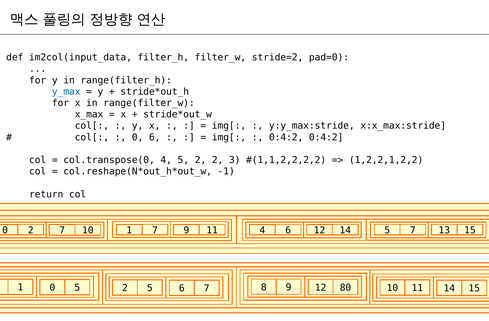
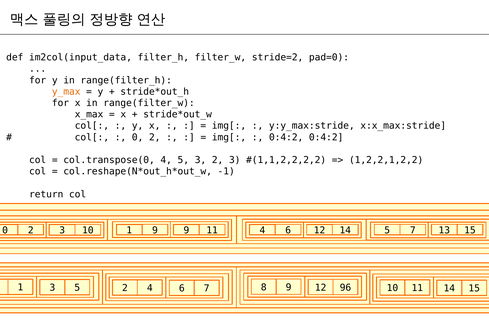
y_max colour: blue -> orange (66, 92)
6: 6 -> 2 (155, 137)
4 5 2: 2 -> 3 (200, 160)
0 2 7: 7 -> 3 (62, 231)
1 7: 7 -> 9 (155, 230)
1 0: 0 -> 3 (52, 288)
2 5: 5 -> 4 (150, 288)
80: 80 -> 96 (345, 288)
